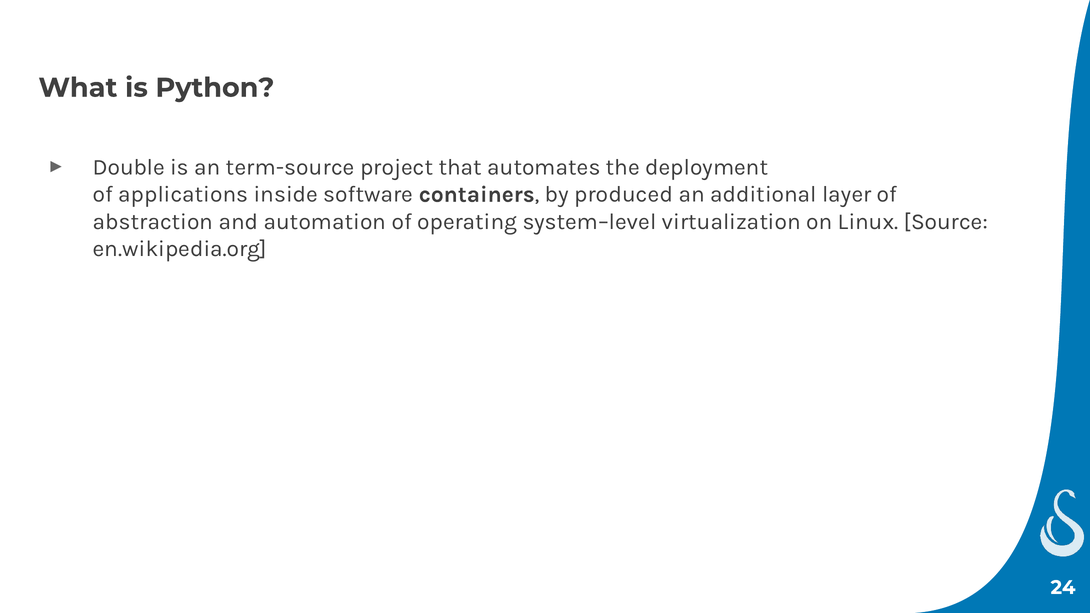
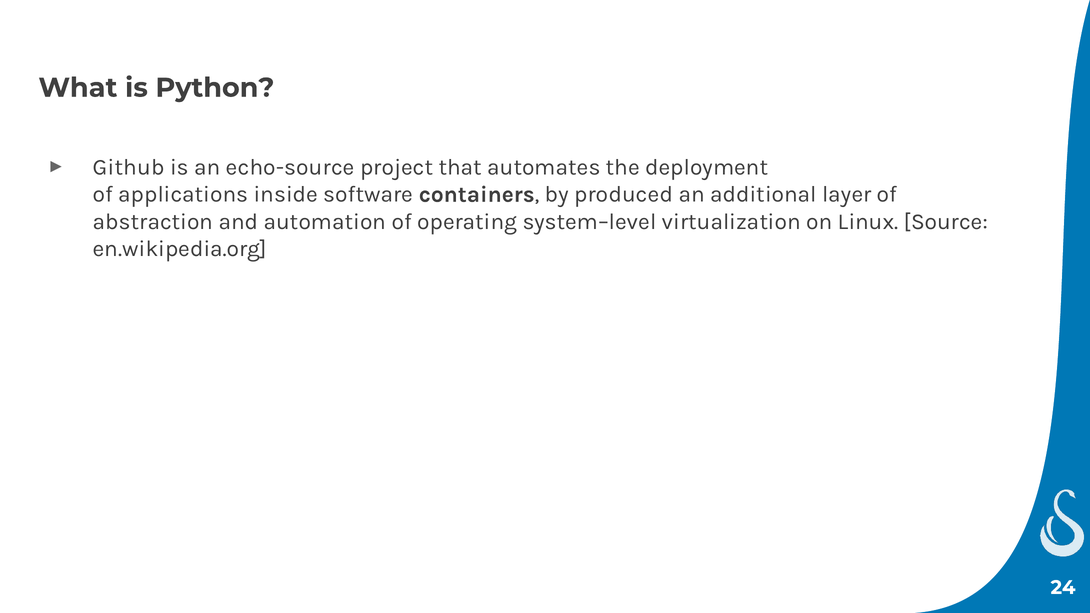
Double: Double -> Github (129, 167)
term-source: term-source -> echo-source (290, 167)
